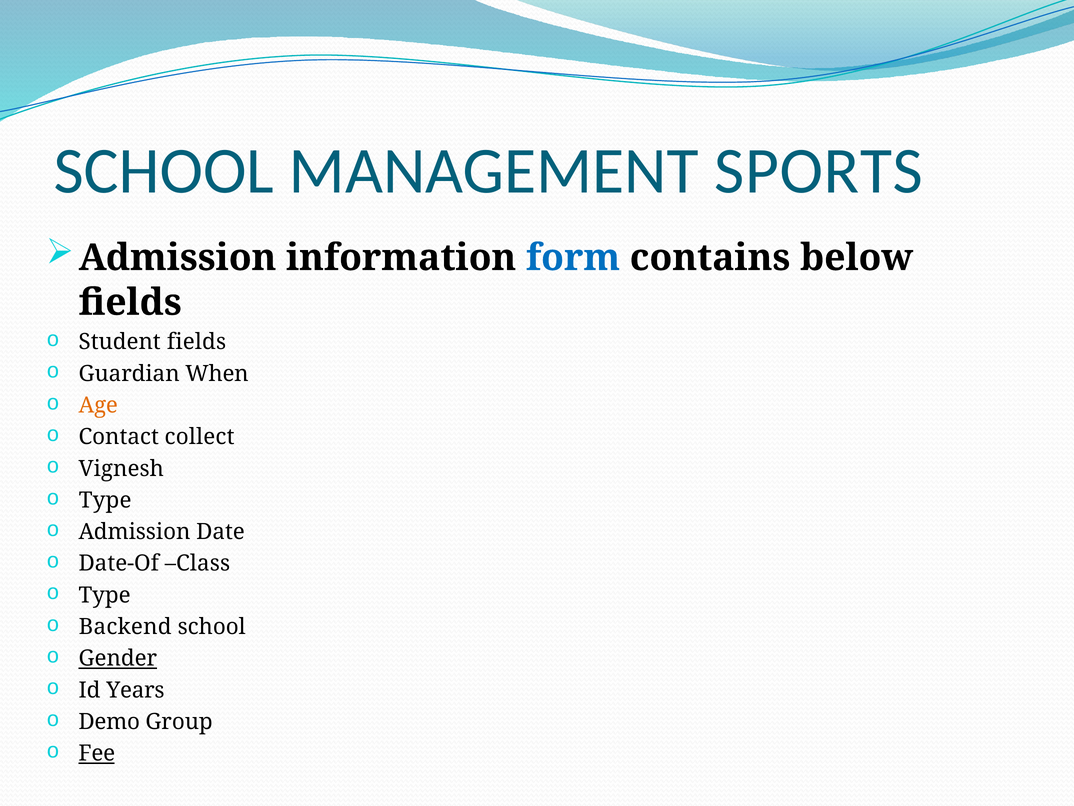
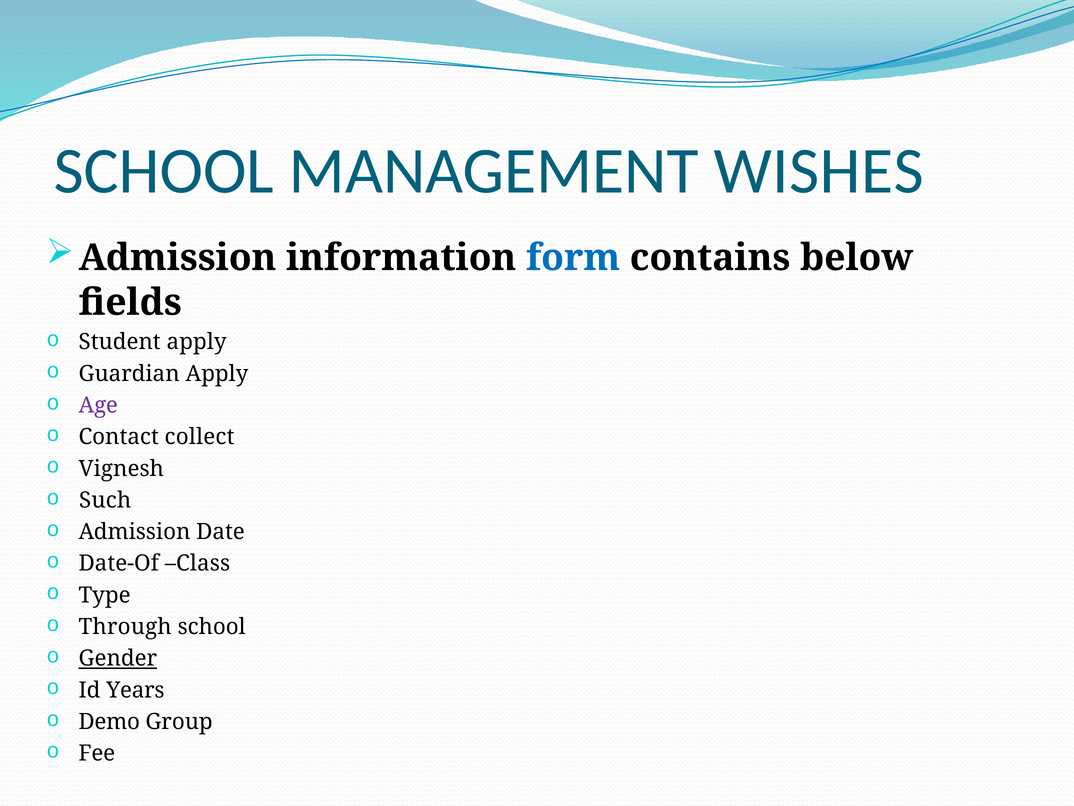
SPORTS: SPORTS -> WISHES (819, 171)
Student fields: fields -> apply (197, 342)
Guardian When: When -> Apply (217, 373)
Age colour: orange -> purple (98, 405)
Type: Type -> Such (105, 500)
Backend: Backend -> Through (125, 626)
Fee underline: present -> none (97, 753)
